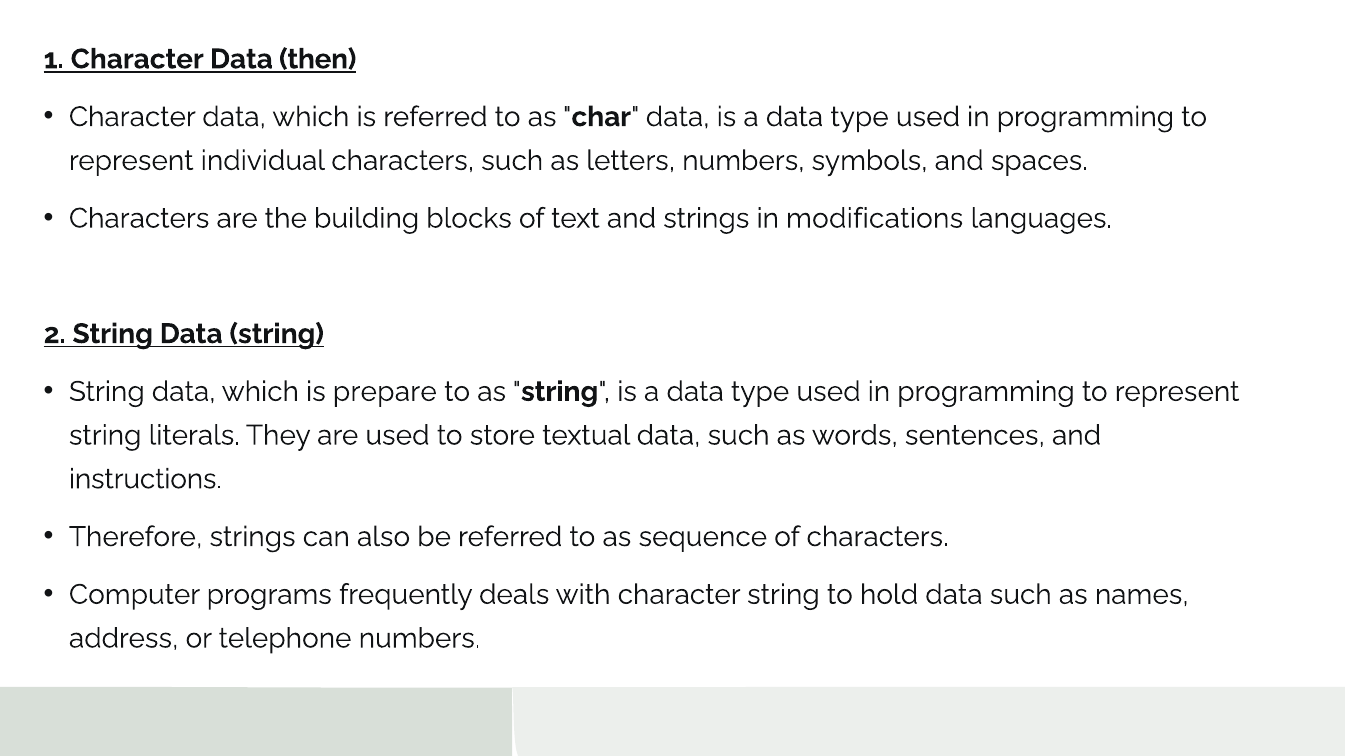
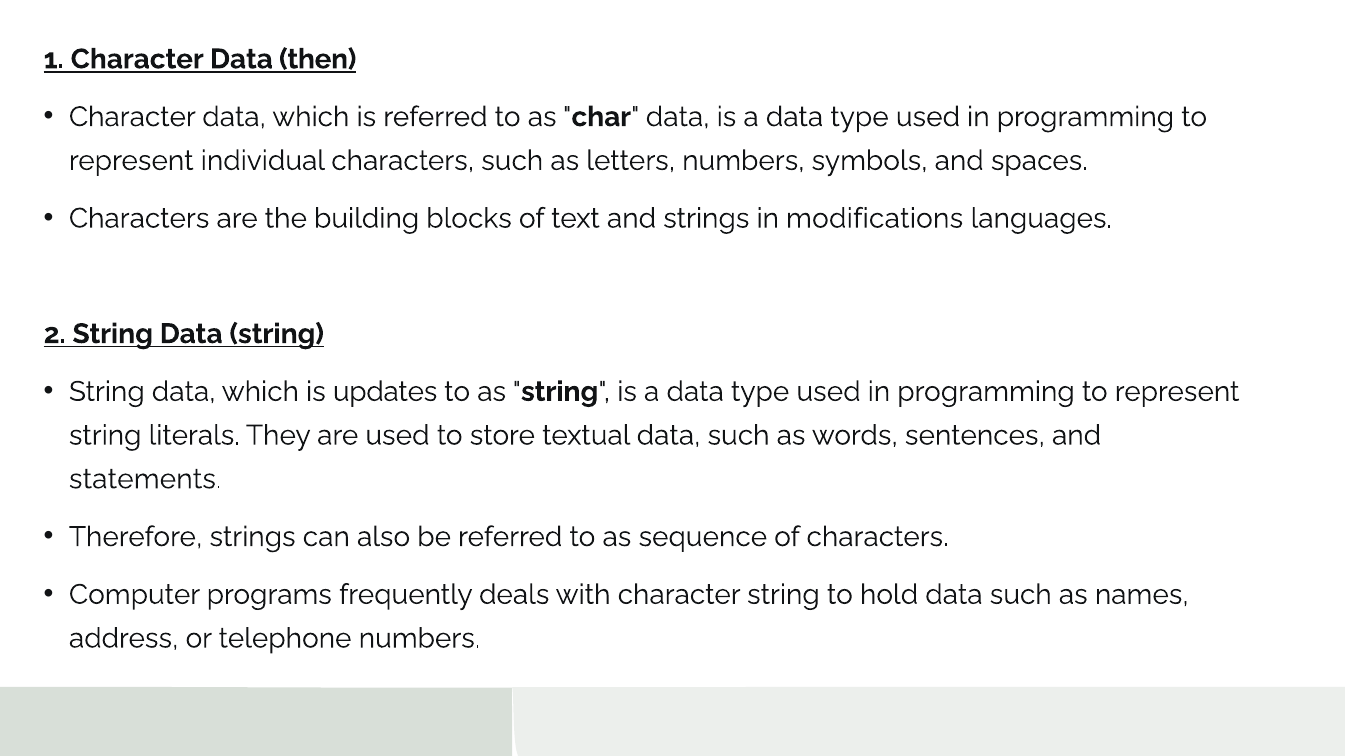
prepare: prepare -> updates (385, 392)
instructions: instructions -> statements (145, 479)
